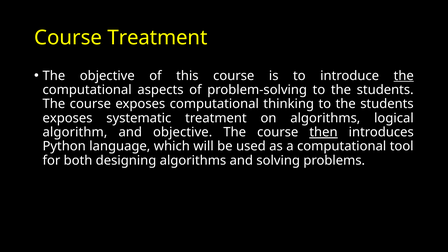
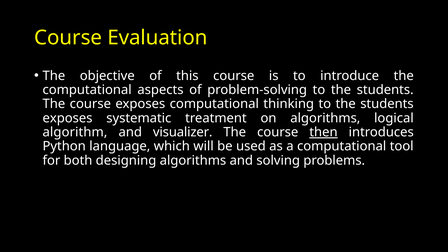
Course Treatment: Treatment -> Evaluation (157, 38)
the underline: present -> none (404, 76)
and objective: objective -> visualizer (183, 132)
